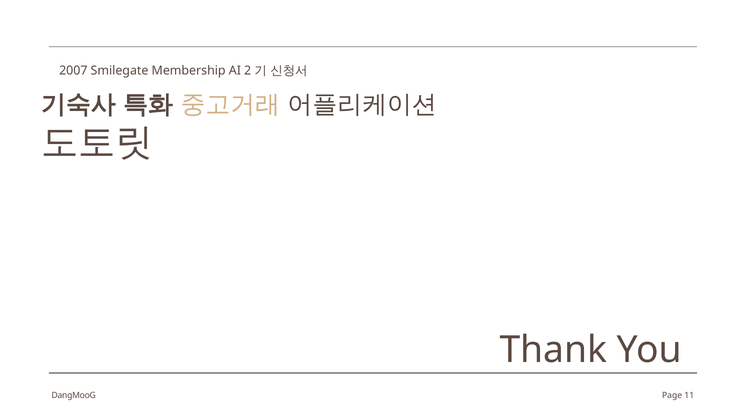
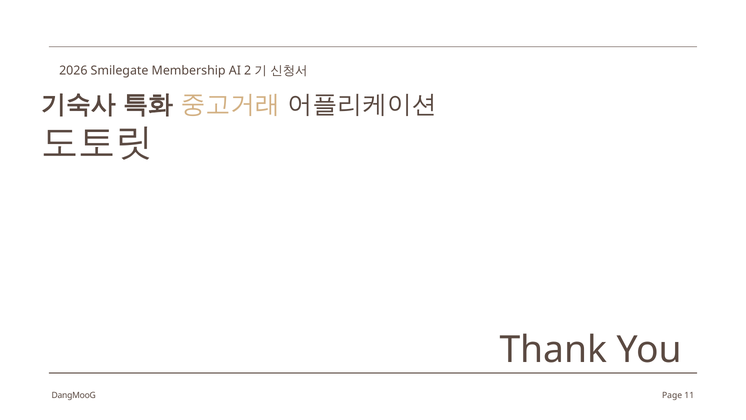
2007: 2007 -> 2026 (73, 71)
